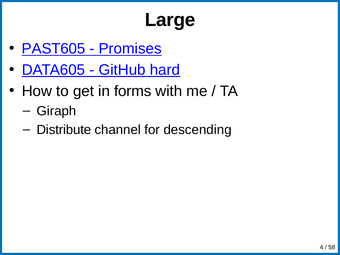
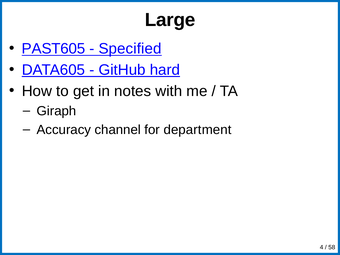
Promises: Promises -> Specified (130, 49)
forms: forms -> notes (133, 91)
Distribute: Distribute -> Accuracy (64, 130)
descending: descending -> department (198, 130)
